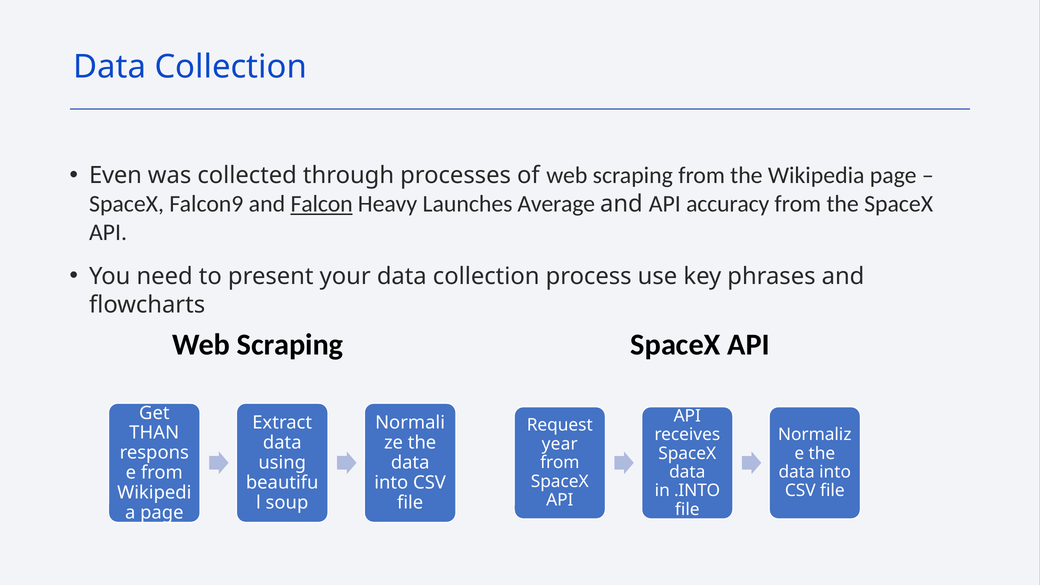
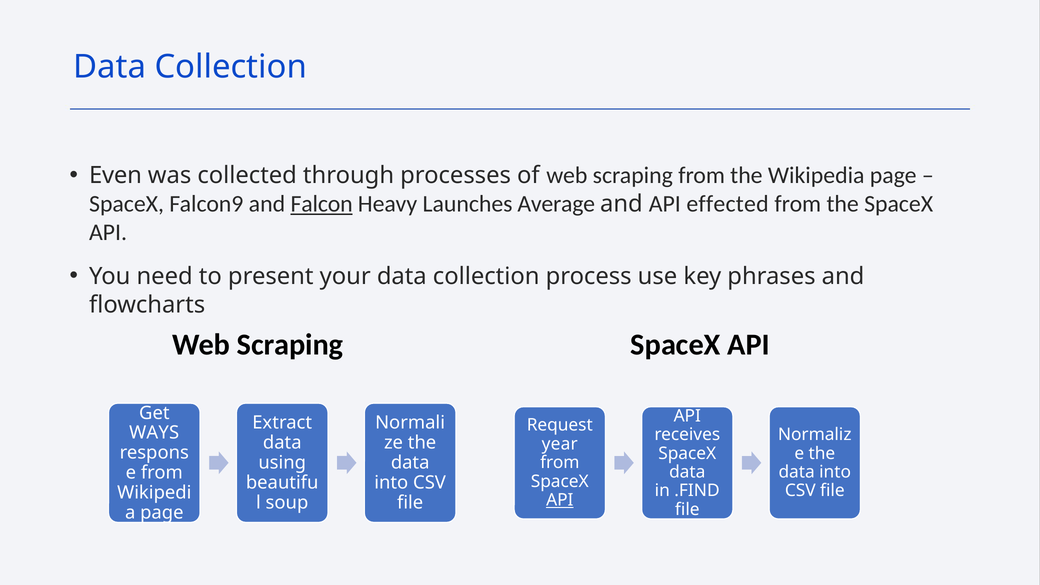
accuracy: accuracy -> effected (728, 204)
THAN: THAN -> WAYS (154, 433)
.INTO: .INTO -> .FIND (697, 491)
API underline: none -> present (560, 500)
